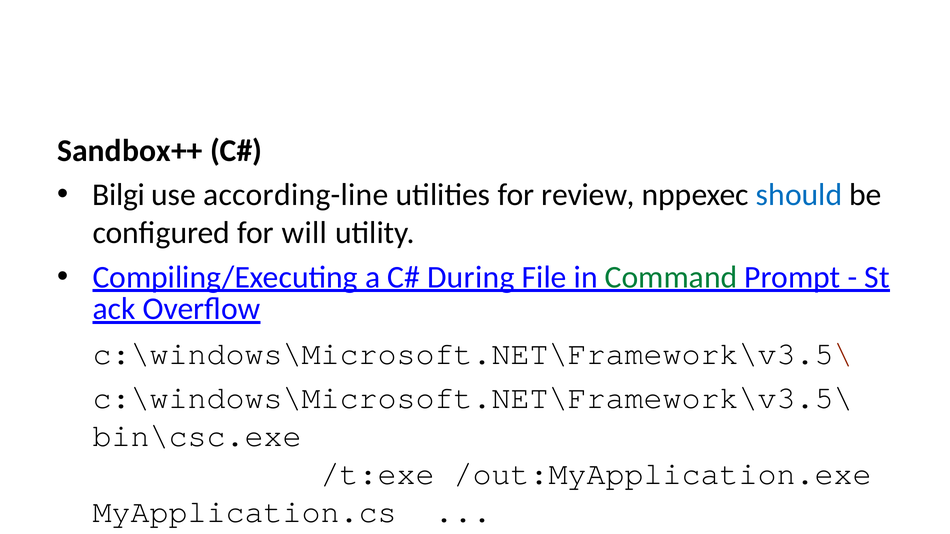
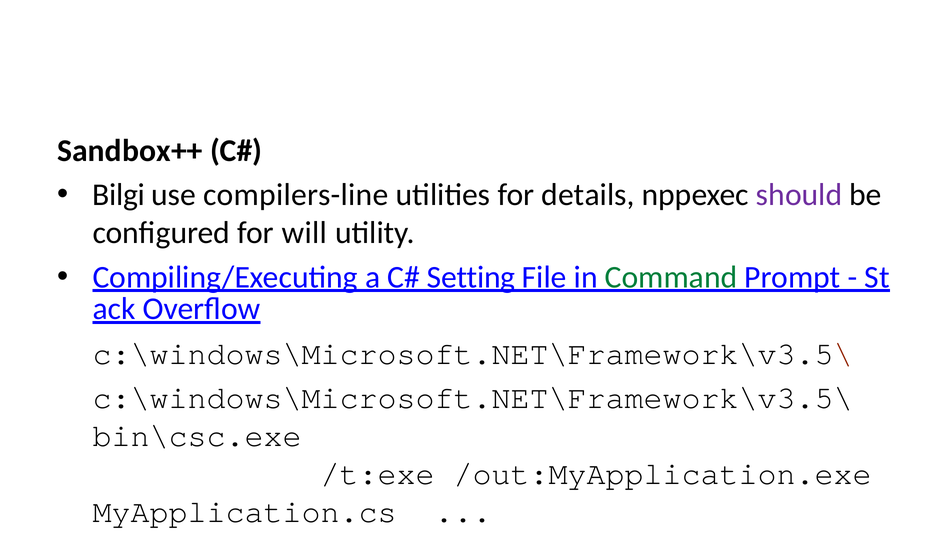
according-line: according-line -> compilers-line (296, 195)
review: review -> details (588, 195)
should colour: blue -> purple (799, 195)
During: During -> Setting (471, 277)
